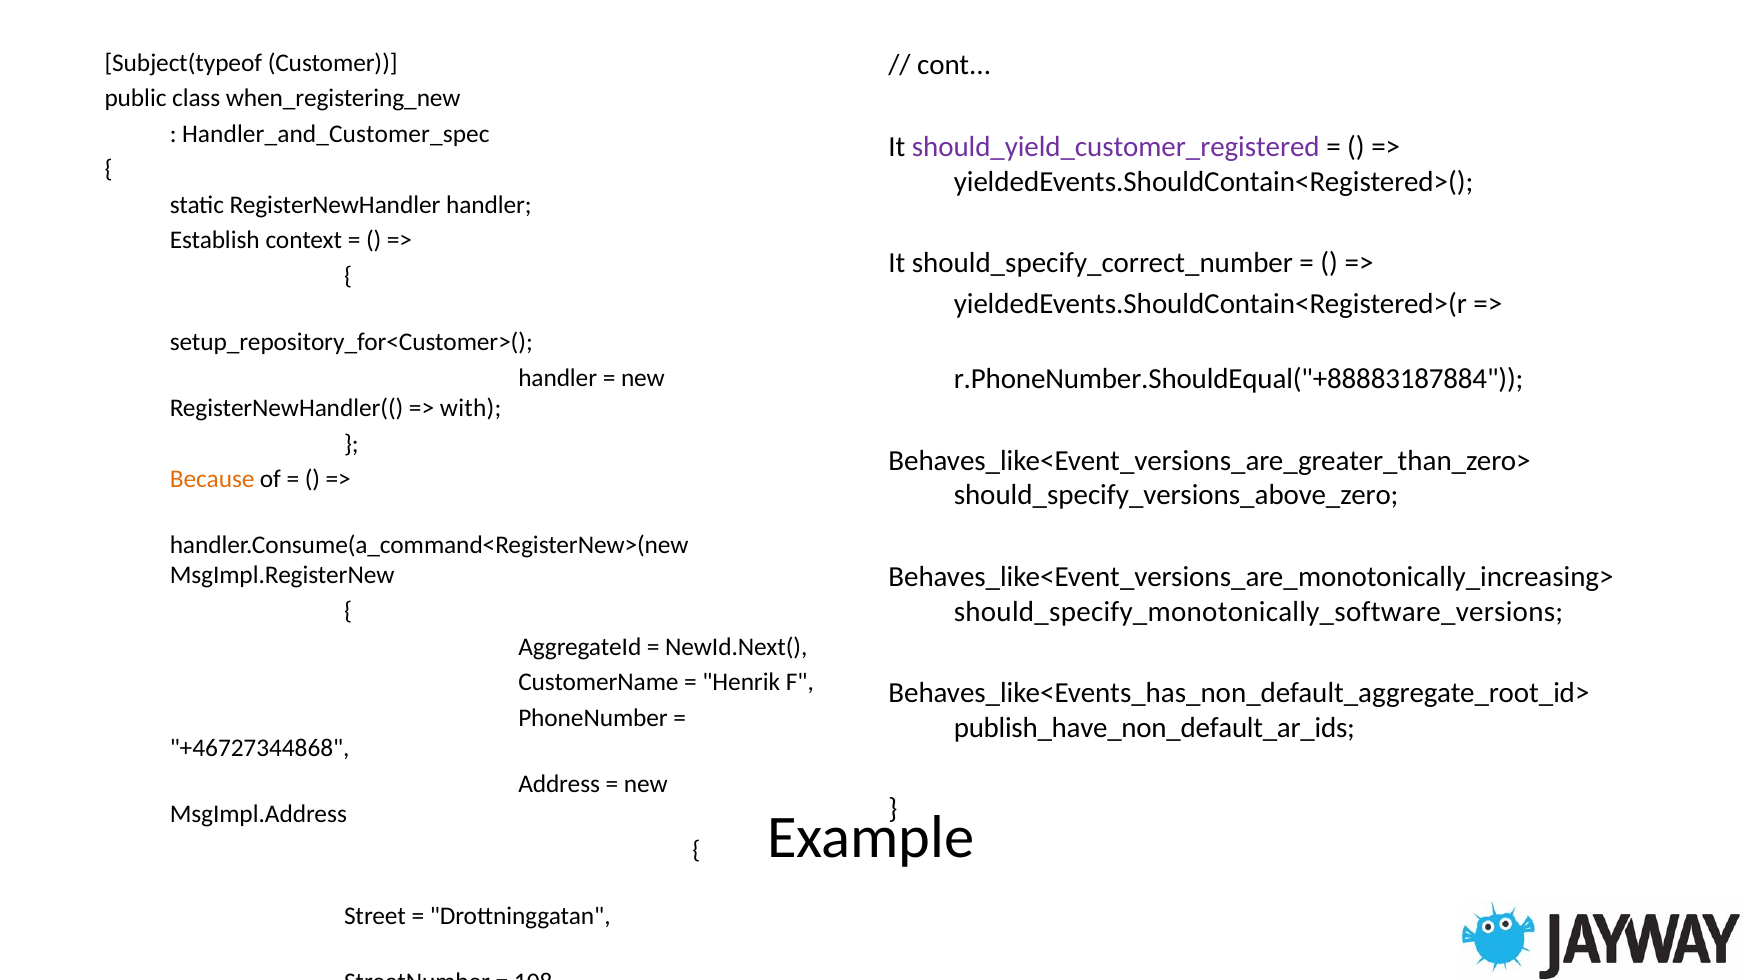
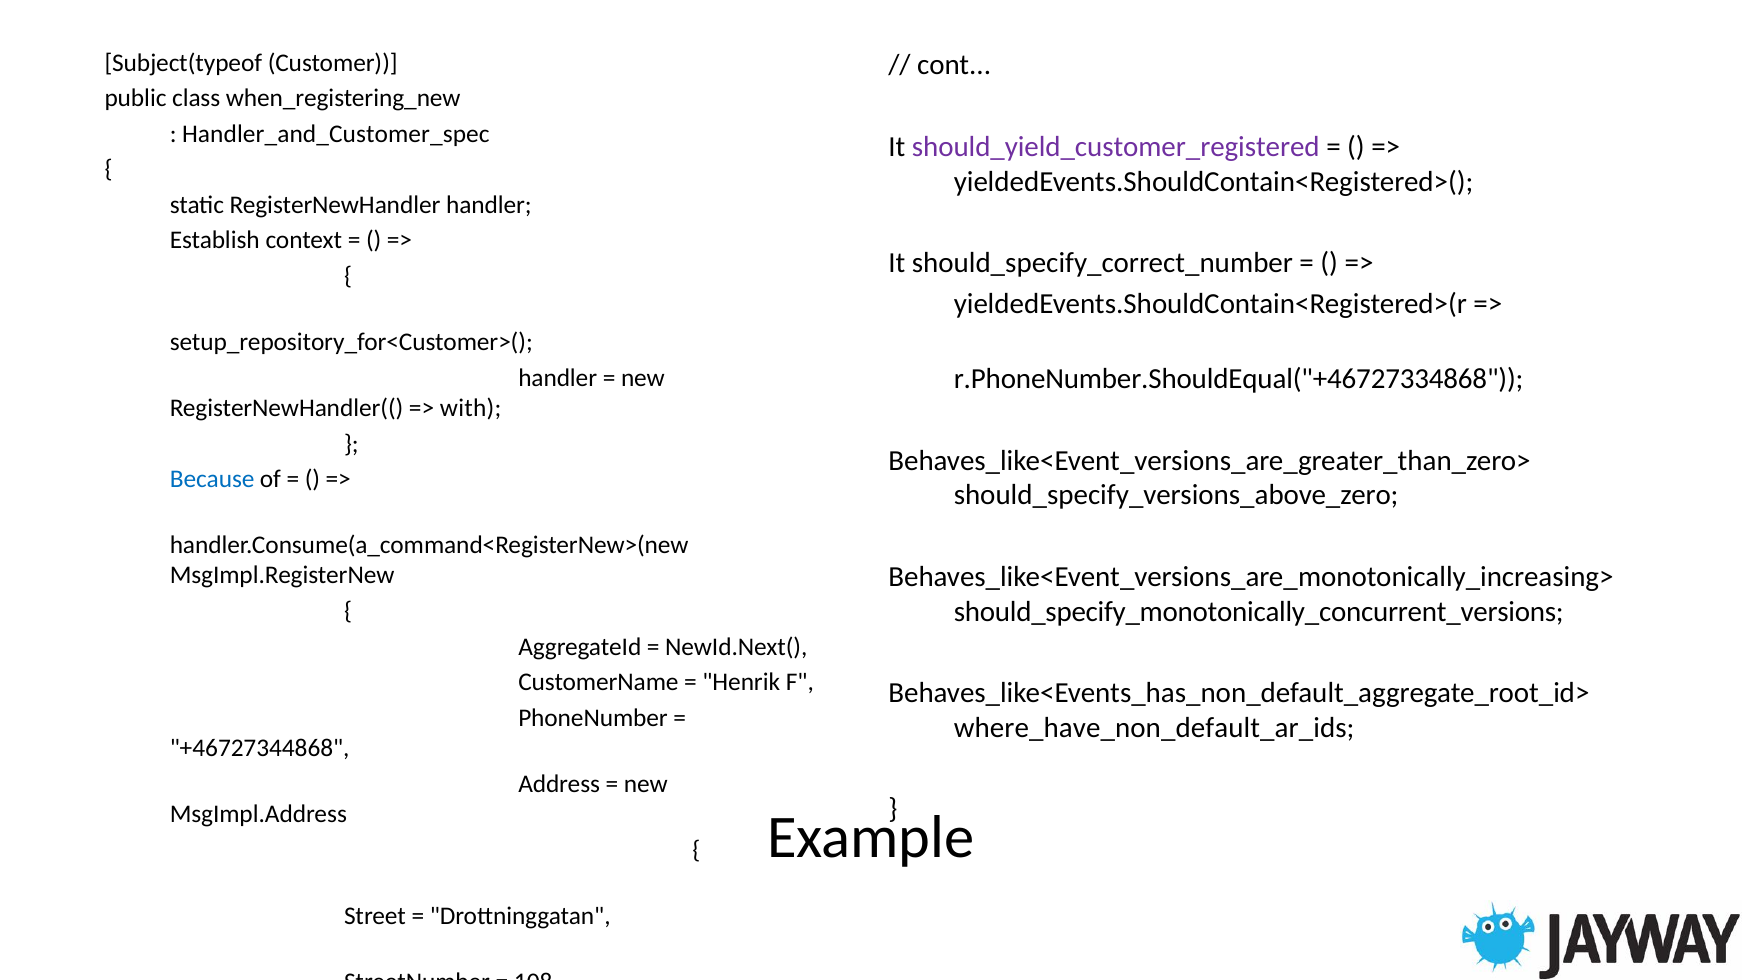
r.PhoneNumber.ShouldEqual("+88883187884: r.PhoneNumber.ShouldEqual("+88883187884 -> r.PhoneNumber.ShouldEqual("+46727334868 (1239, 379)
Because colour: orange -> blue (212, 479)
should_specify_monotonically_software_versions: should_specify_monotonically_software_versions -> should_specify_monotonically_concurrent_versions (1259, 611)
publish_have_non_default_ar_ids: publish_have_non_default_ar_ids -> where_have_non_default_ar_ids (1154, 728)
